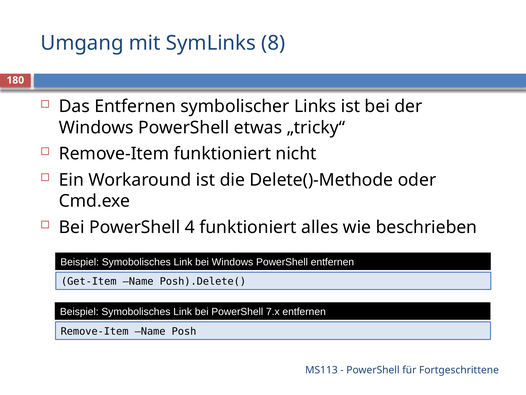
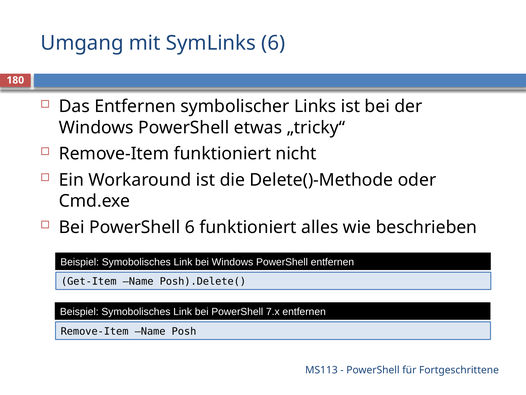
SymLinks 8: 8 -> 6 (273, 43)
PowerShell 4: 4 -> 6 (190, 227)
